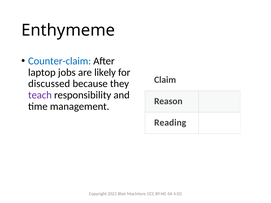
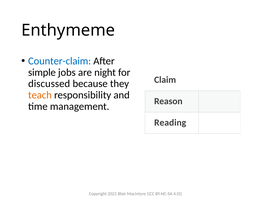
laptop: laptop -> simple (42, 72)
likely: likely -> night (105, 72)
teach colour: purple -> orange (40, 95)
